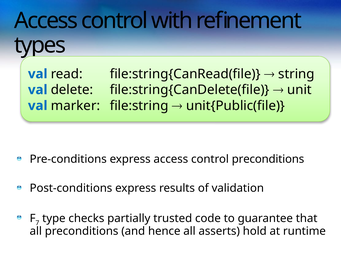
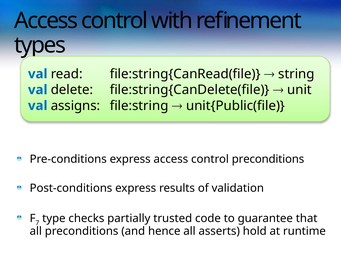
marker: marker -> assigns (76, 106)
